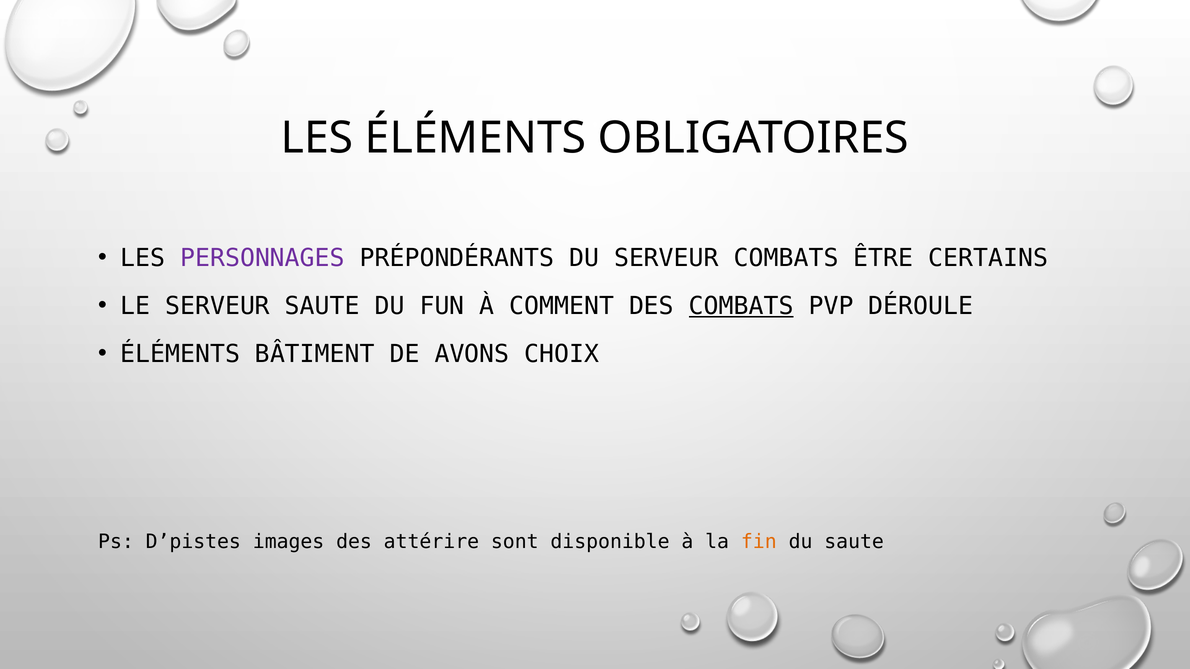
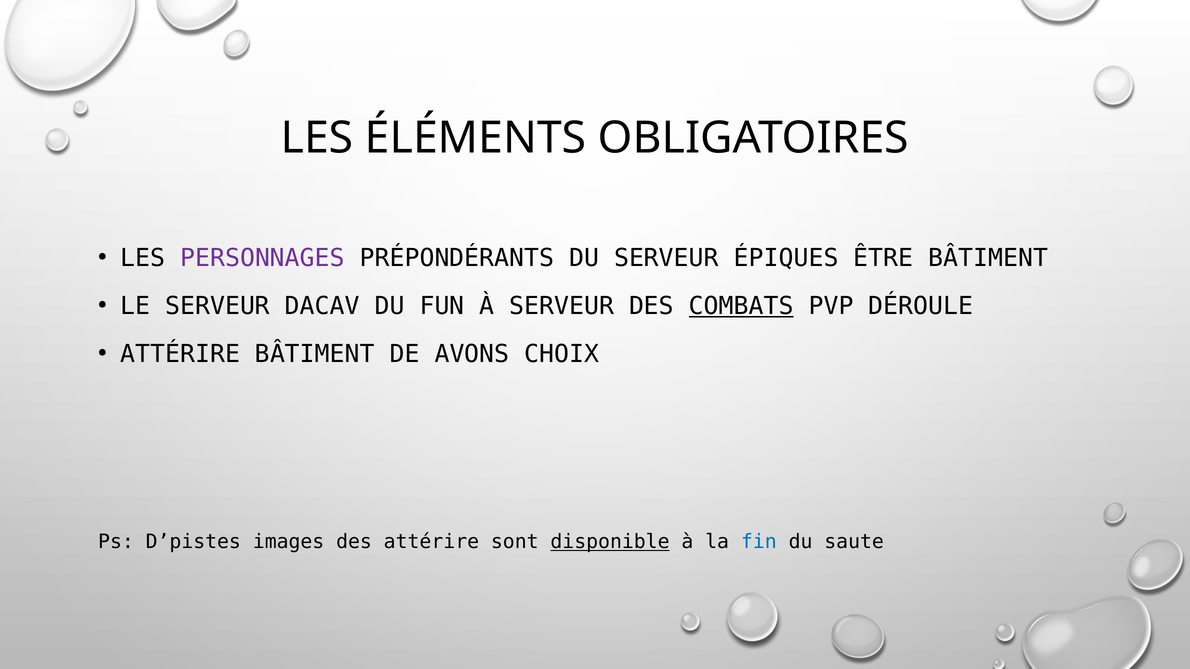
SERVEUR COMBATS: COMBATS -> ÉPIQUES (786, 258)
ÊTRE CERTAINS: CERTAINS -> BÂTIMENT (988, 258)
SERVEUR SAUTE: SAUTE -> DACAV (322, 306)
À COMMENT: COMMENT -> SERVEUR (562, 306)
ÉLÉMENTS: ÉLÉMENTS -> ATTÉRIRE (180, 354)
disponible underline: none -> present (610, 542)
fin colour: orange -> blue (759, 542)
